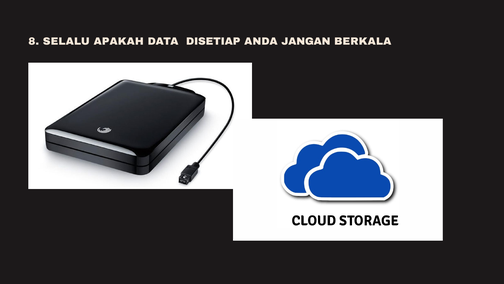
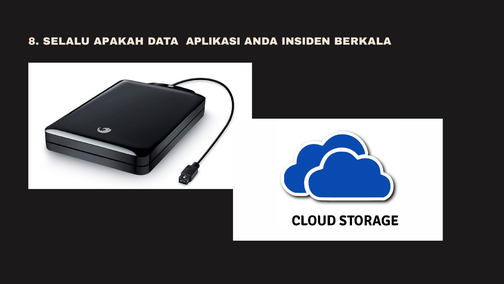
DISETIAP: DISETIAP -> APLIKASI (213, 41)
JANGAN: JANGAN -> INSIDEN (306, 41)
